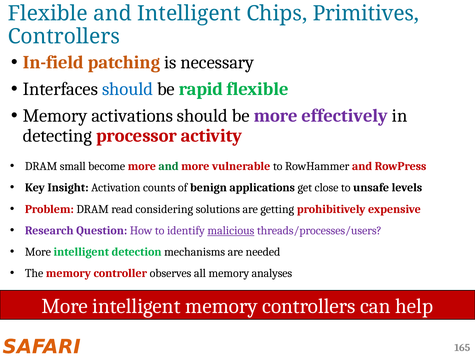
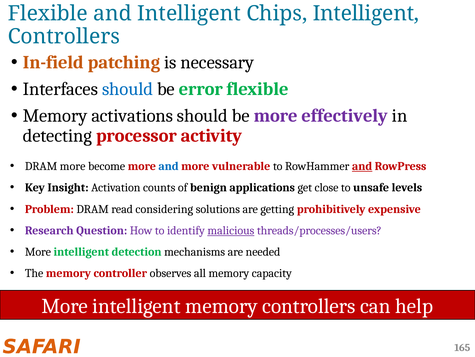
Chips Primitives: Primitives -> Intelligent (366, 14)
rapid: rapid -> error (201, 89)
DRAM small: small -> more (73, 166)
and colour: green -> blue (169, 166)
and underline: none -> present (362, 166)
analyses: analyses -> capacity (272, 273)
